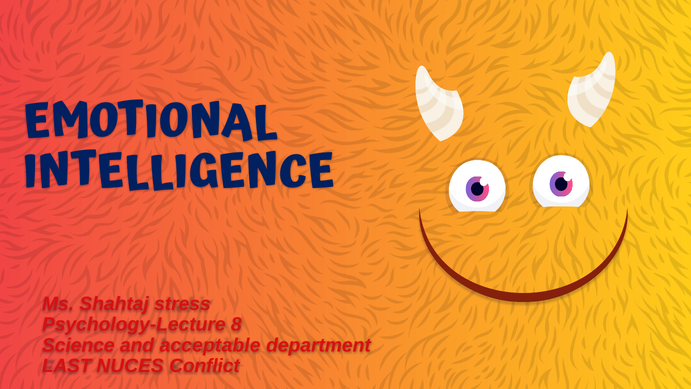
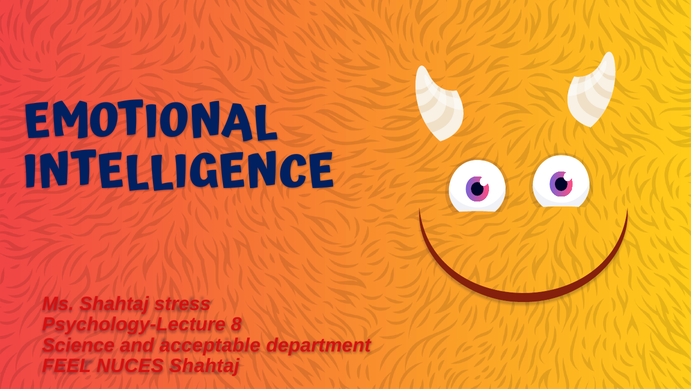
LAST: LAST -> FEEL (67, 366)
NUCES Conflict: Conflict -> Shahtaj (204, 366)
